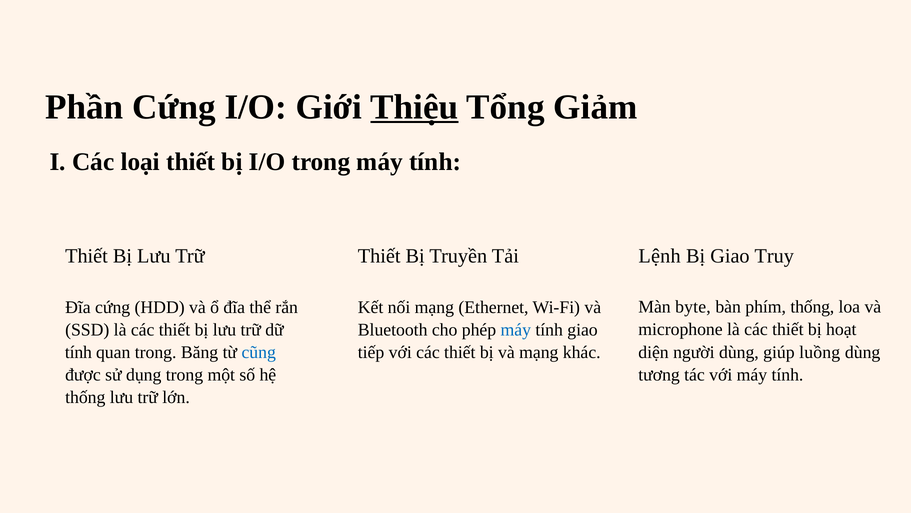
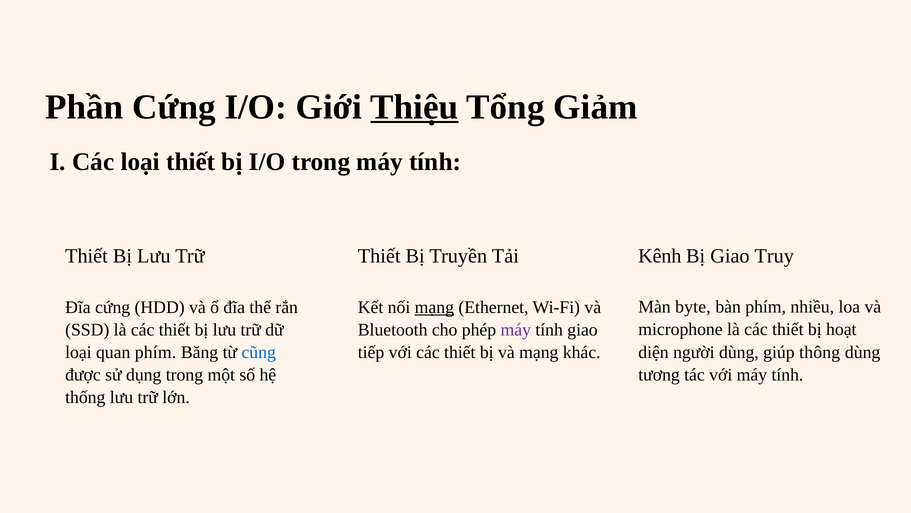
Lệnh: Lệnh -> Kênh (660, 256)
phím thống: thống -> nhiều (812, 307)
mạng underline: none -> present (434, 307)
máy colour: blue -> purple (516, 329)
luồng: luồng -> thông (820, 352)
tính: tính -> loại (78, 352)
quan trong: trong -> phím (156, 352)
